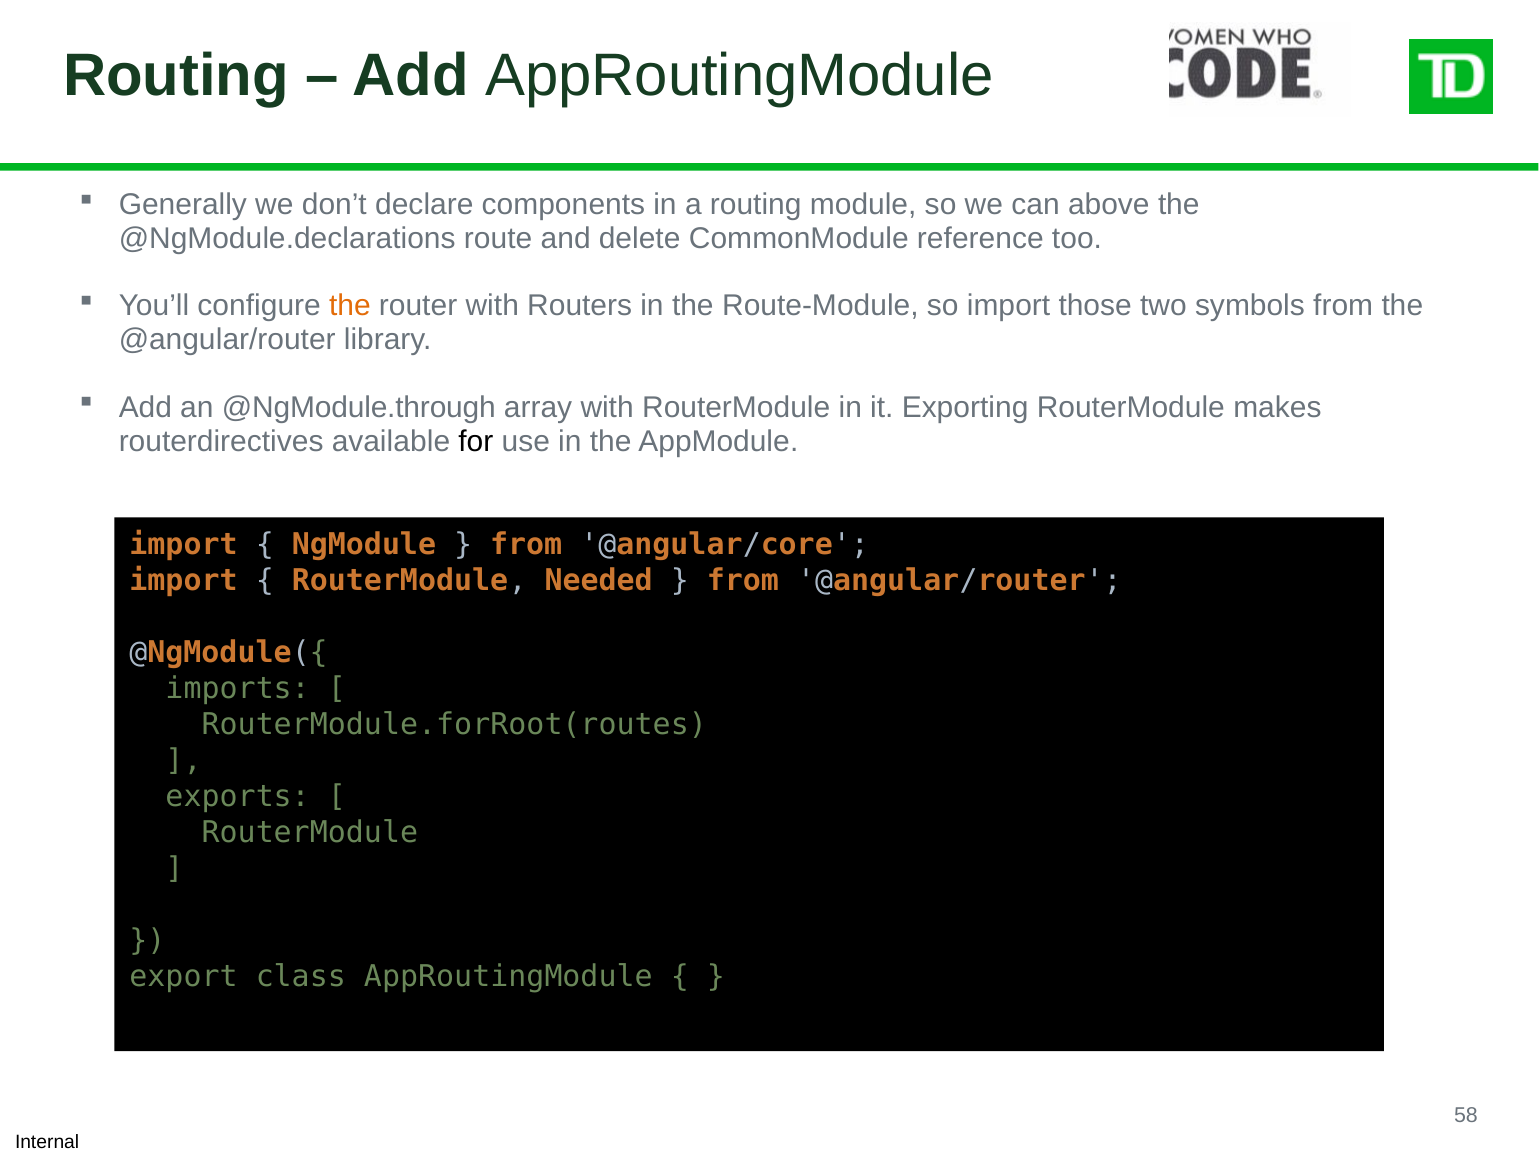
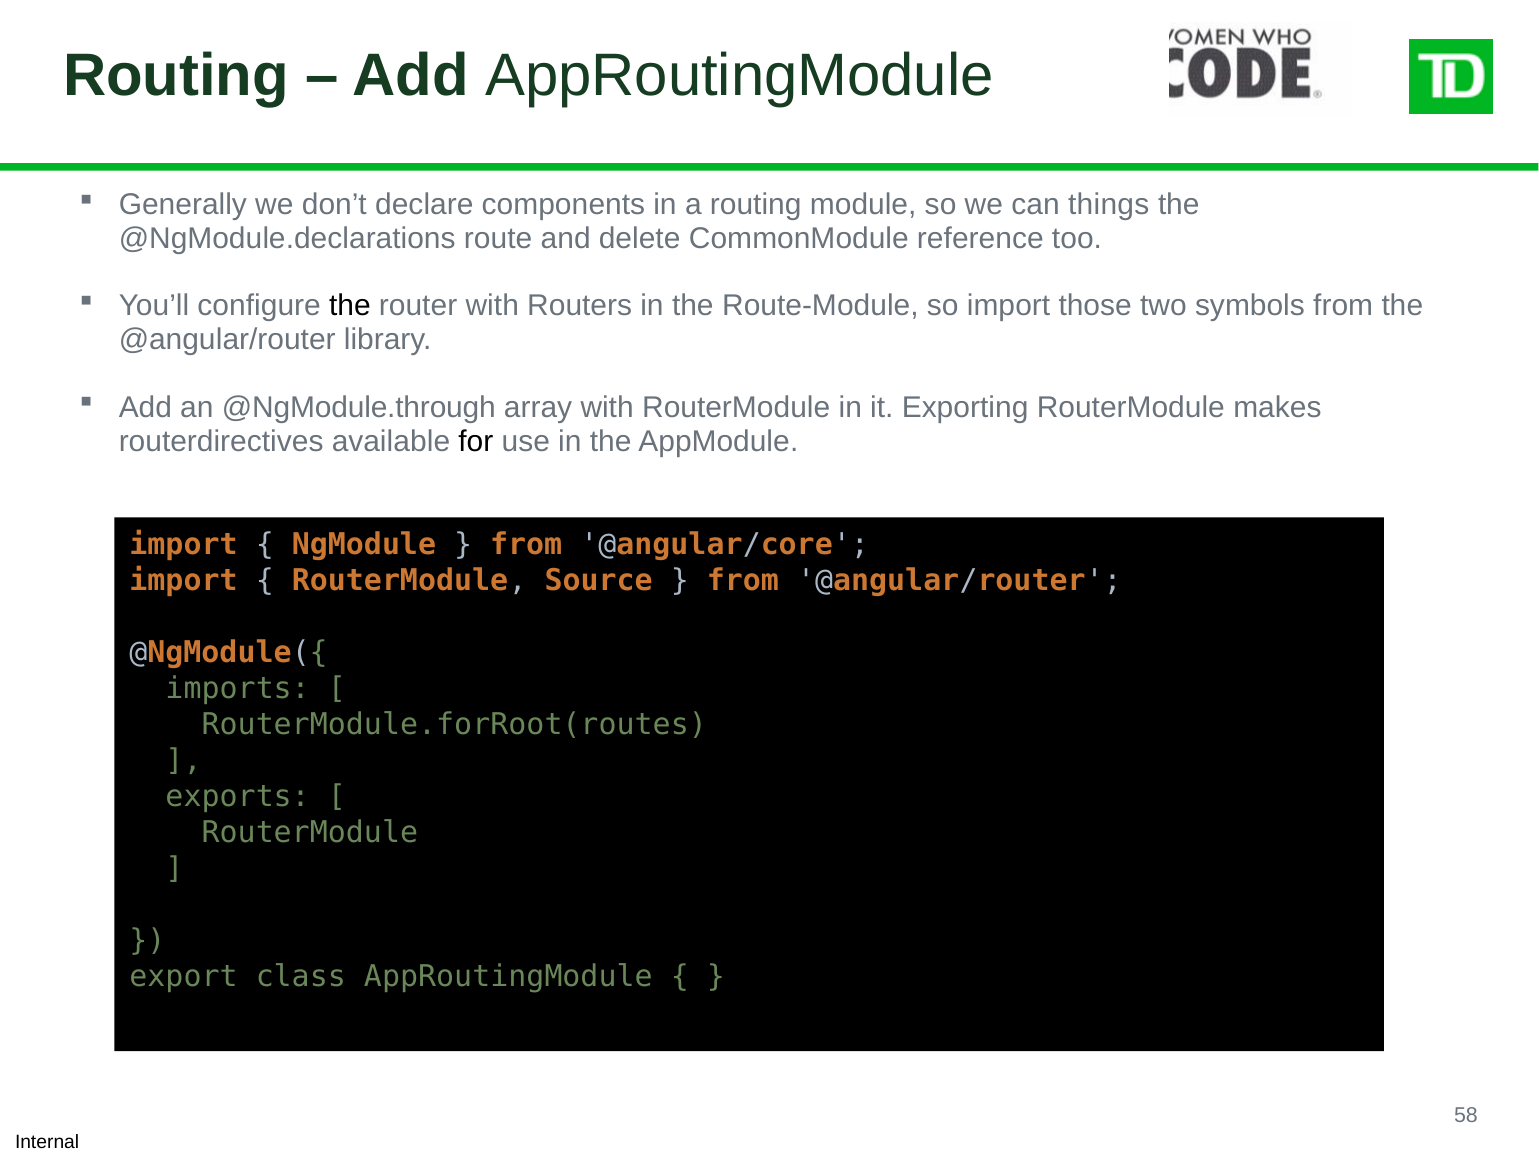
above: above -> things (1109, 205)
the colour: orange -> black (350, 306)
Needed: Needed -> Source (599, 581)
